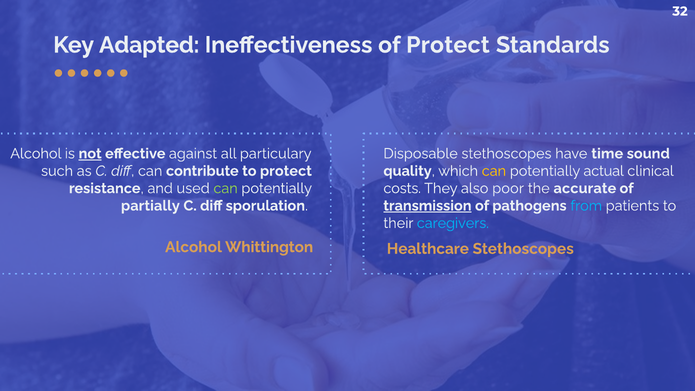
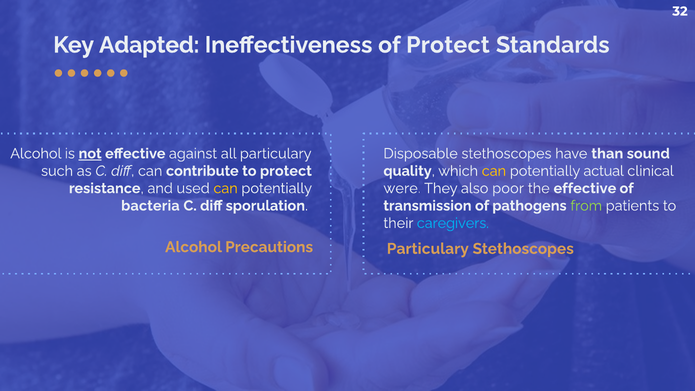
time: time -> than (607, 154)
can colour: light green -> yellow (226, 188)
costs: costs -> were (402, 188)
the accurate: accurate -> effective (585, 188)
partially: partially -> bacteria (150, 206)
transmission underline: present -> none (427, 206)
from colour: light blue -> light green (586, 206)
Whittington: Whittington -> Precautions (269, 247)
Healthcare: Healthcare -> Particulary (428, 249)
